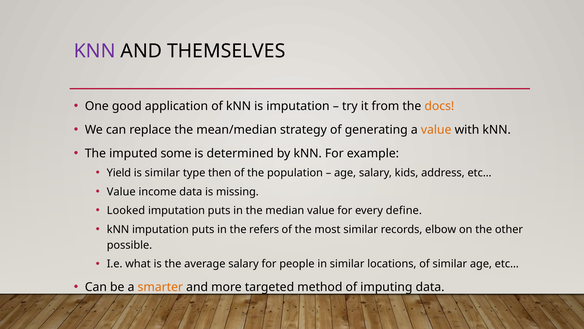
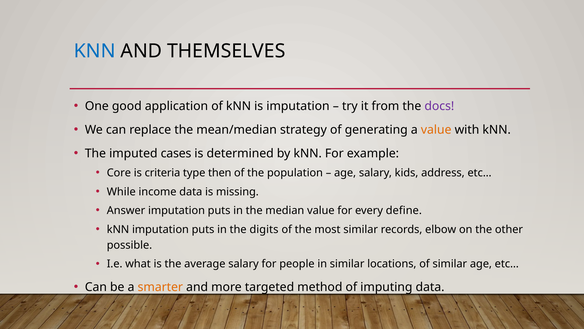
KNN colour: purple -> blue (95, 51)
docs colour: orange -> purple (439, 106)
some: some -> cases (176, 153)
Yield: Yield -> Core (119, 173)
is similar: similar -> criteria (162, 173)
Value: Value -> While (121, 191)
Looked: Looked -> Answer (126, 210)
refers: refers -> digits (264, 229)
